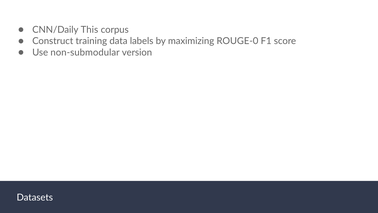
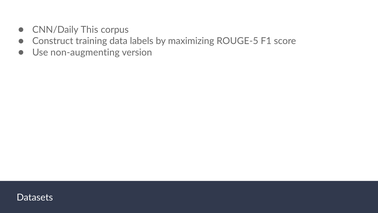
ROUGE-0: ROUGE-0 -> ROUGE-5 (237, 41)
non-submodular: non-submodular -> non-augmenting (85, 52)
